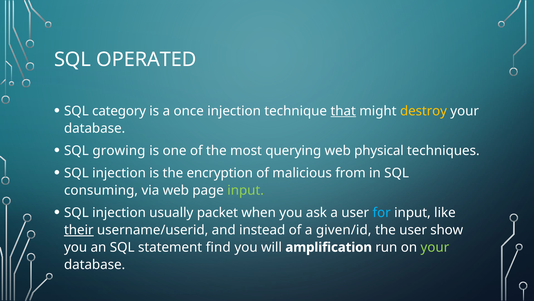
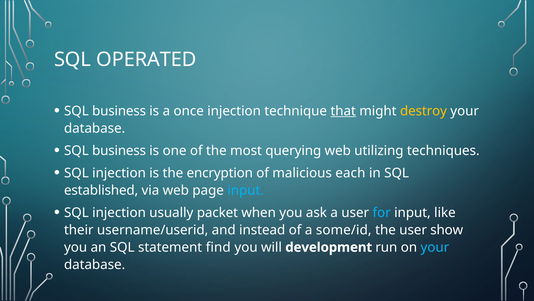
category: category -> business (119, 111)
growing: growing -> business (119, 150)
physical: physical -> utilizing (379, 150)
from: from -> each (350, 173)
consuming: consuming -> established (101, 190)
input colour: light green -> light blue (246, 190)
their underline: present -> none (79, 230)
given/id: given/id -> some/id (344, 230)
amplification: amplification -> development (329, 247)
your colour: light green -> light blue (435, 247)
